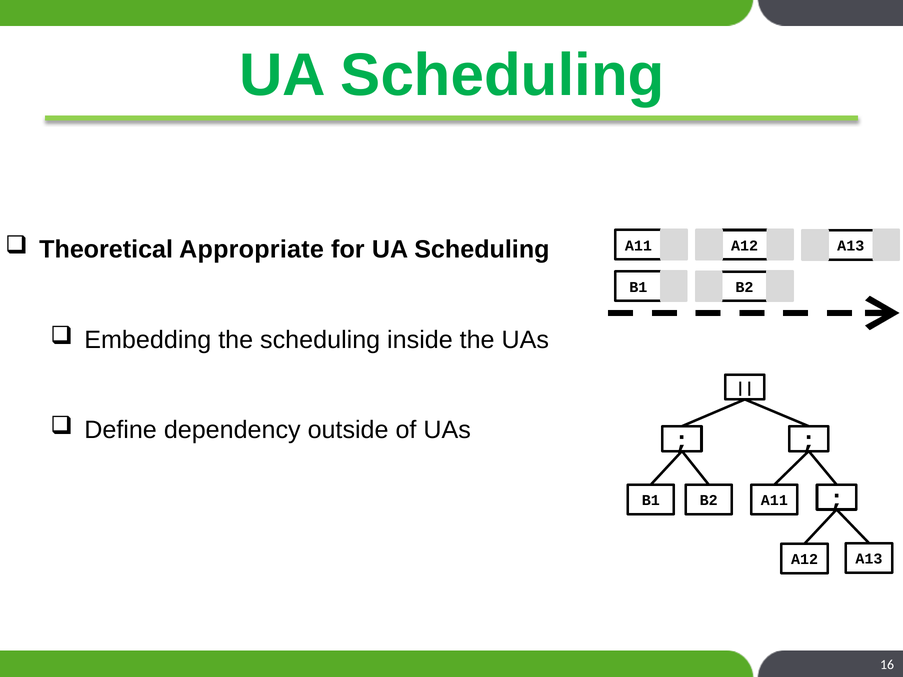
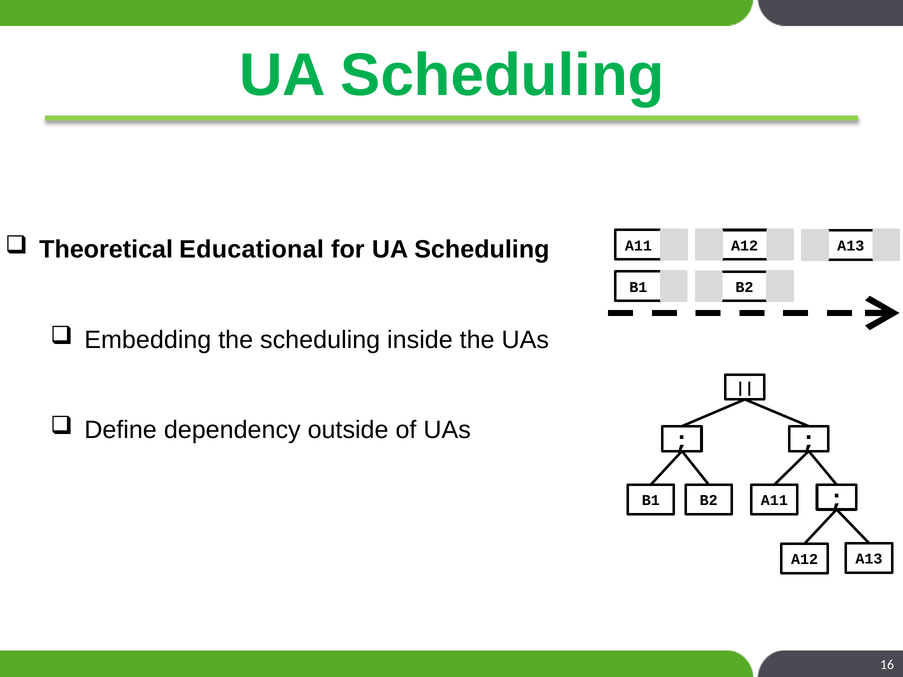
Appropriate: Appropriate -> Educational (252, 250)
